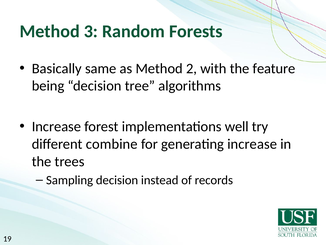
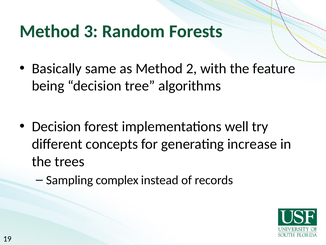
Increase: Increase -> Decision (56, 126)
combine: combine -> concepts (112, 144)
Sampling decision: decision -> complex (117, 180)
